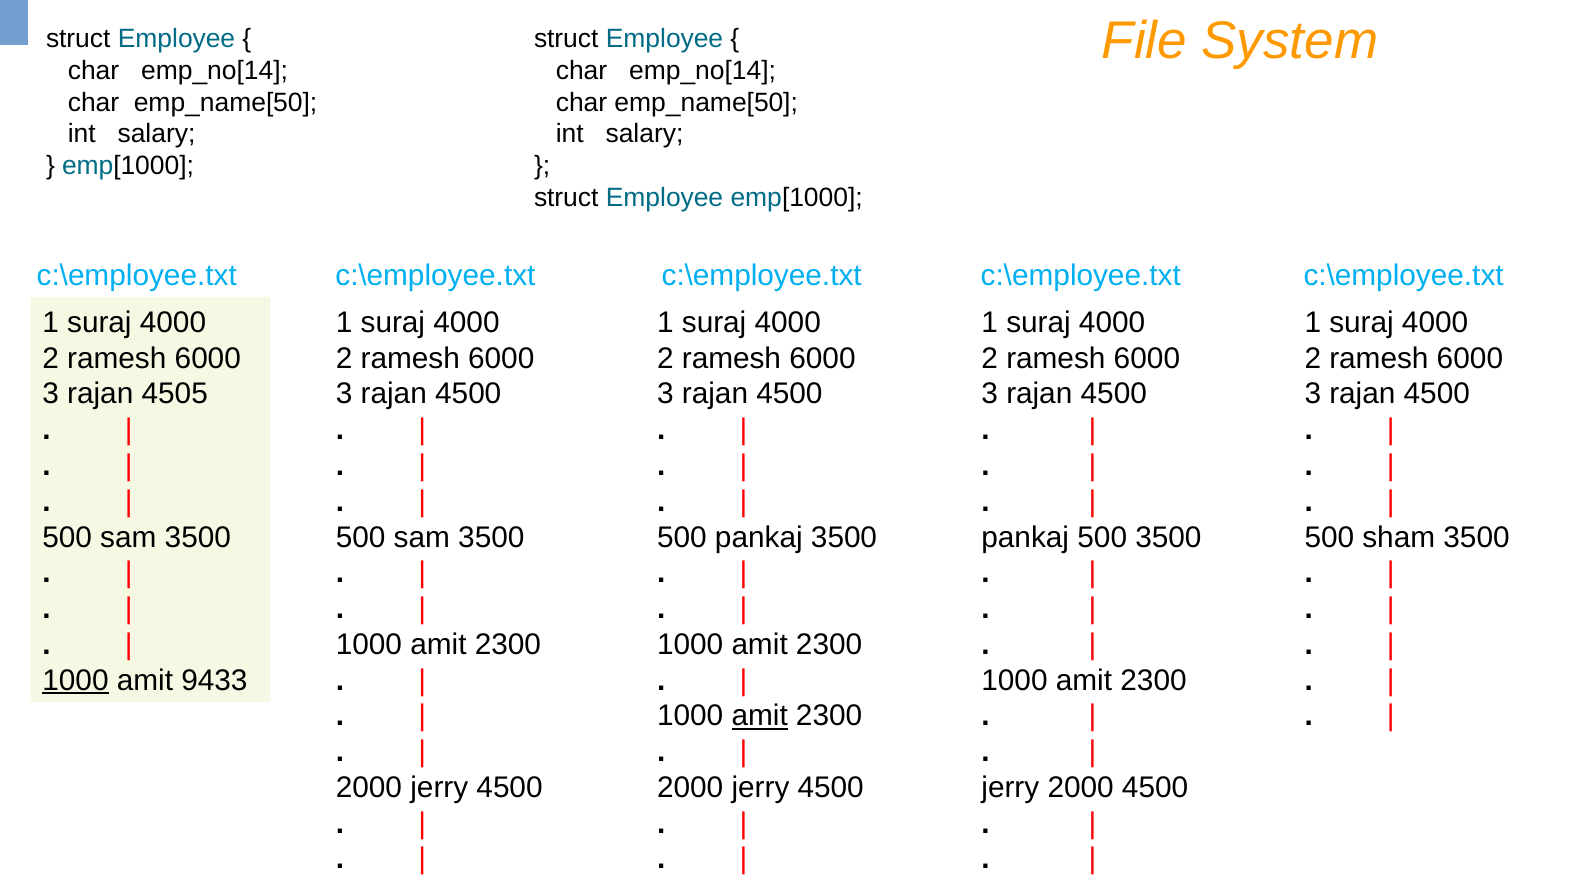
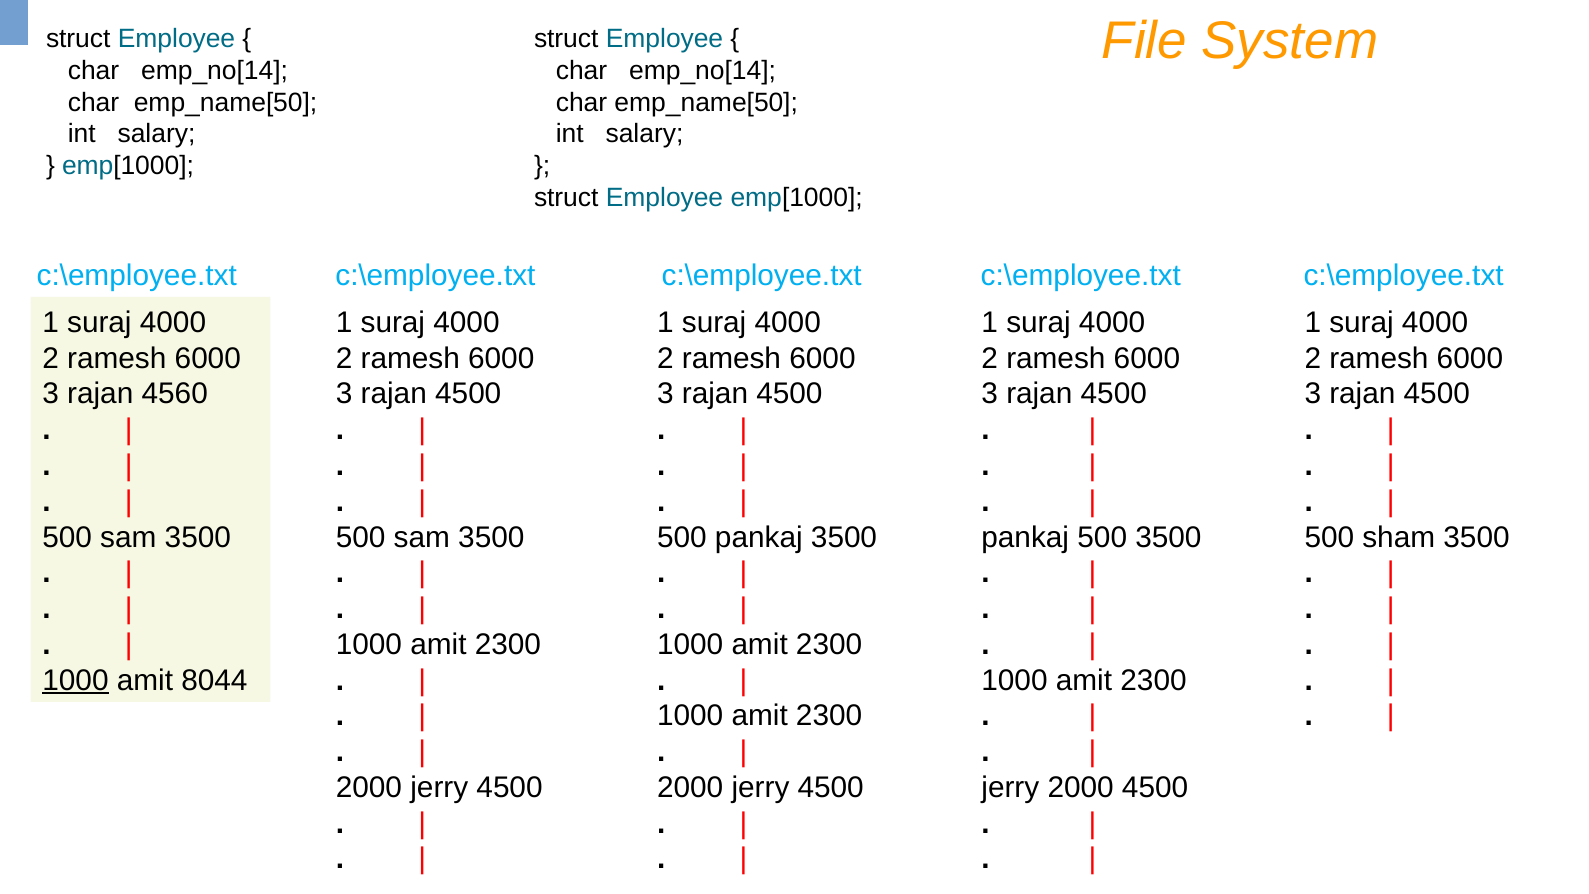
4505: 4505 -> 4560 (175, 394)
9433: 9433 -> 8044 (214, 680)
amit underline: present -> none (760, 716)
